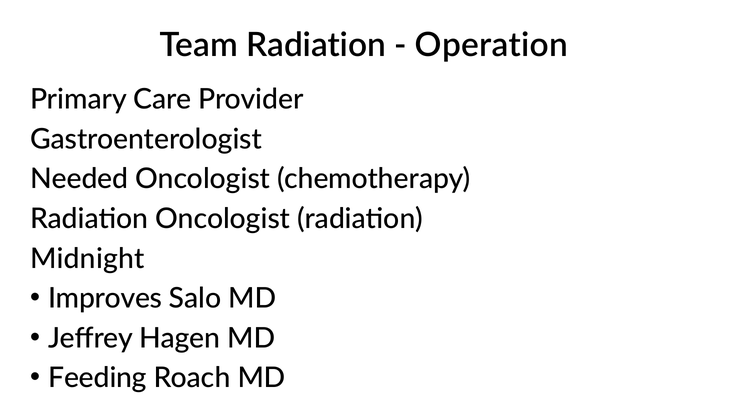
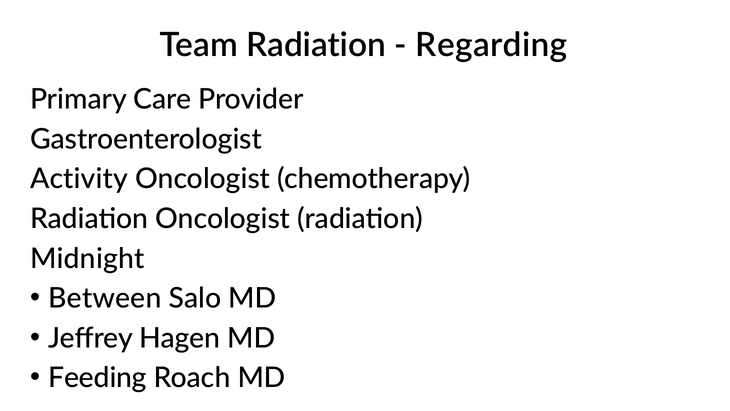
Operation: Operation -> Regarding (491, 45)
Needed: Needed -> Activity (79, 179)
Improves: Improves -> Between (105, 298)
